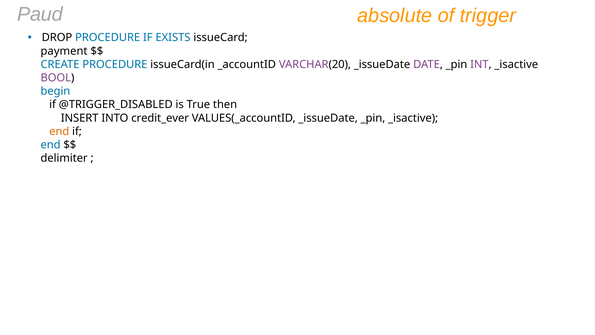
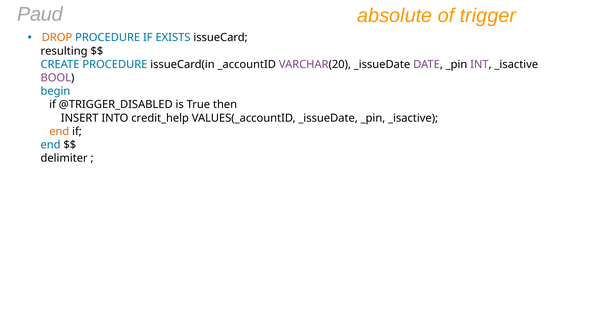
DROP colour: black -> orange (57, 38)
payment: payment -> resulting (64, 51)
credit_ever: credit_ever -> credit_help (160, 118)
